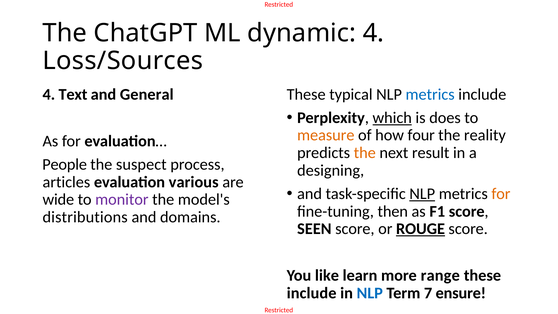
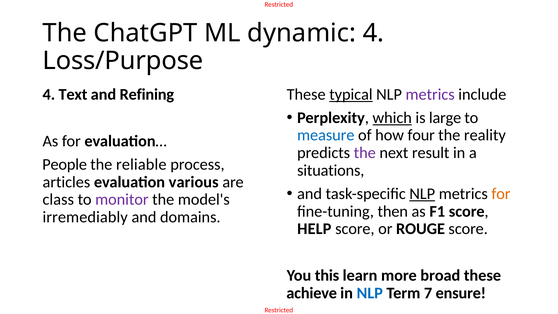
Loss/Sources: Loss/Sources -> Loss/Purpose (123, 61)
General: General -> Refining (147, 94)
typical underline: none -> present (351, 94)
metrics colour: blue -> purple (430, 94)
does: does -> large (445, 118)
measure colour: orange -> blue (326, 135)
the colour: orange -> purple (365, 153)
suspect: suspect -> reliable (141, 164)
designing: designing -> situations (331, 170)
wide: wide -> class (58, 199)
distributions: distributions -> irremediably (85, 217)
SEEN: SEEN -> HELP (314, 229)
ROUGE underline: present -> none (420, 229)
like: like -> this (327, 275)
range: range -> broad (440, 275)
include: include -> achieve (312, 293)
